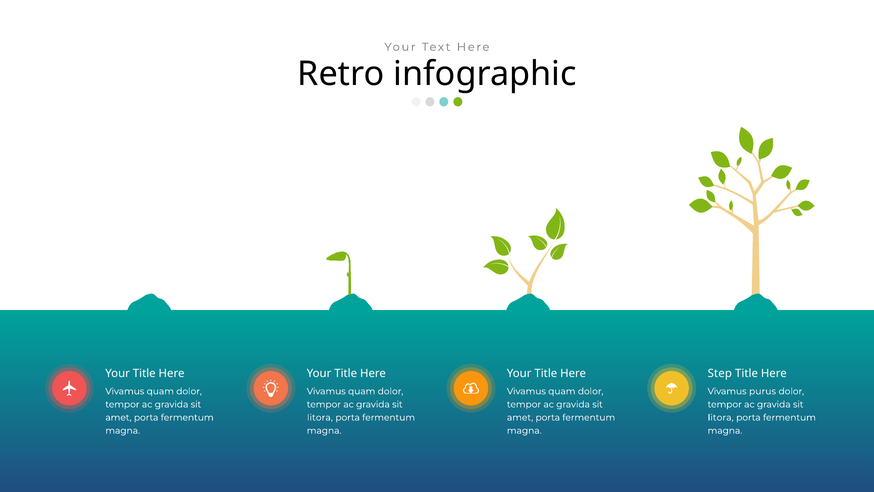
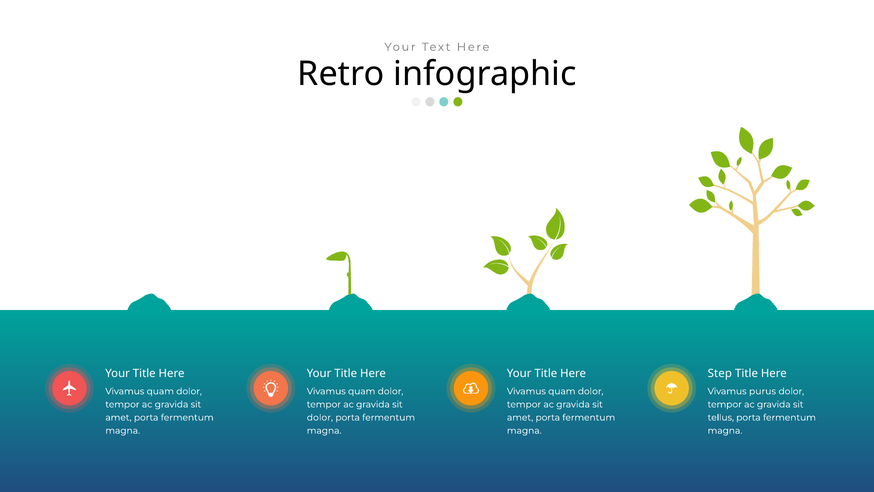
litora: litora -> dolor (320, 418)
litora: litora -> tellus (721, 418)
